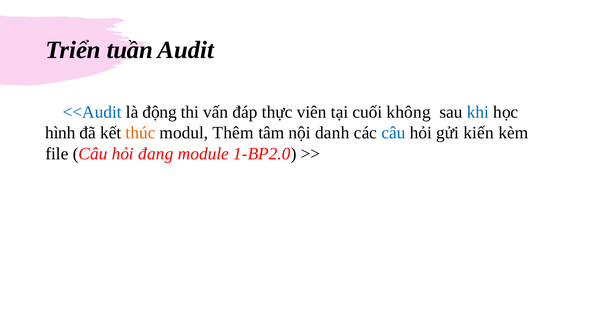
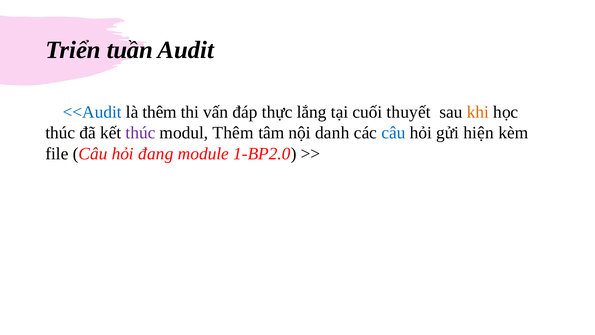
là động: động -> thêm (160, 112)
viên: viên -> lắng (312, 112)
không: không -> thuyết (409, 112)
khi colour: blue -> orange (478, 112)
hình: hình -> thúc (60, 133)
thúc colour: orange -> purple (140, 133)
kiến: kiến -> hiện (479, 133)
